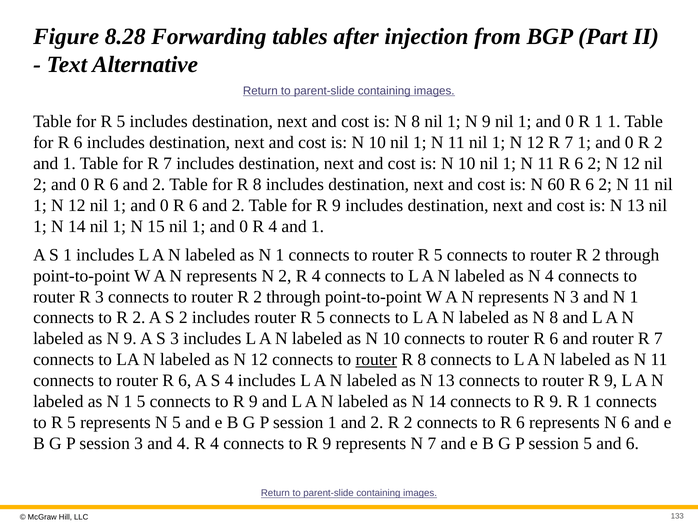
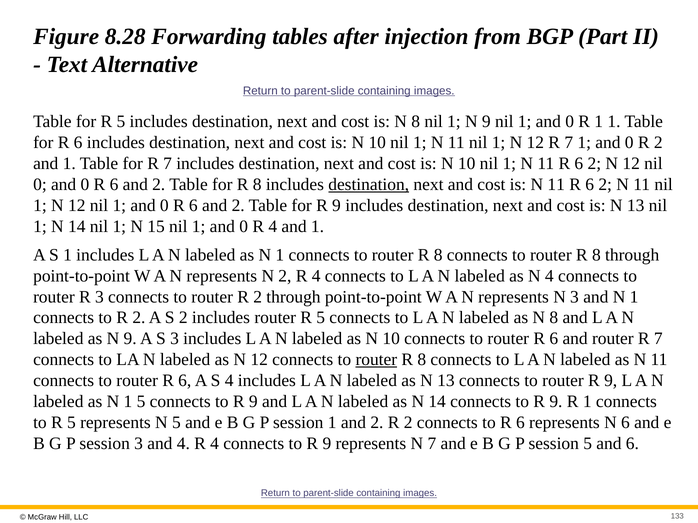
2: 2 -> 0 (40, 185)
destination underline: none -> present (369, 185)
is N 60: 60 -> 11 (556, 185)
5: 5 -> 8 (438, 255)
2: 2 -> 8 (596, 255)
